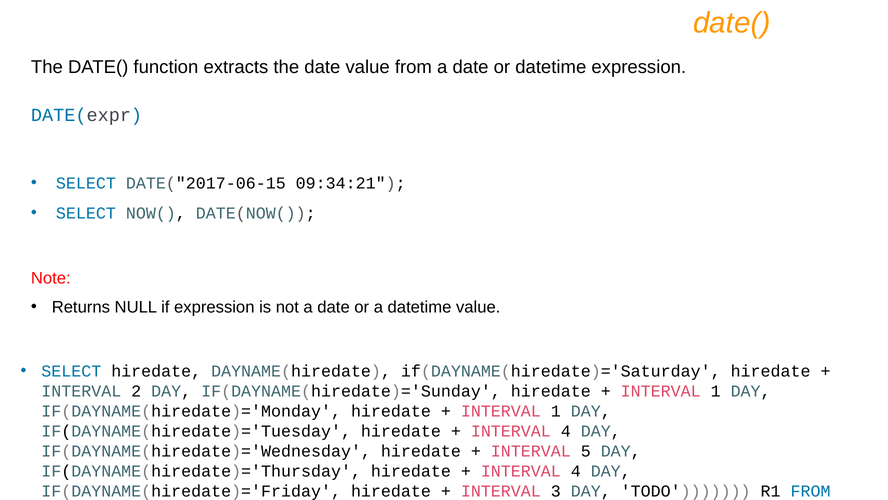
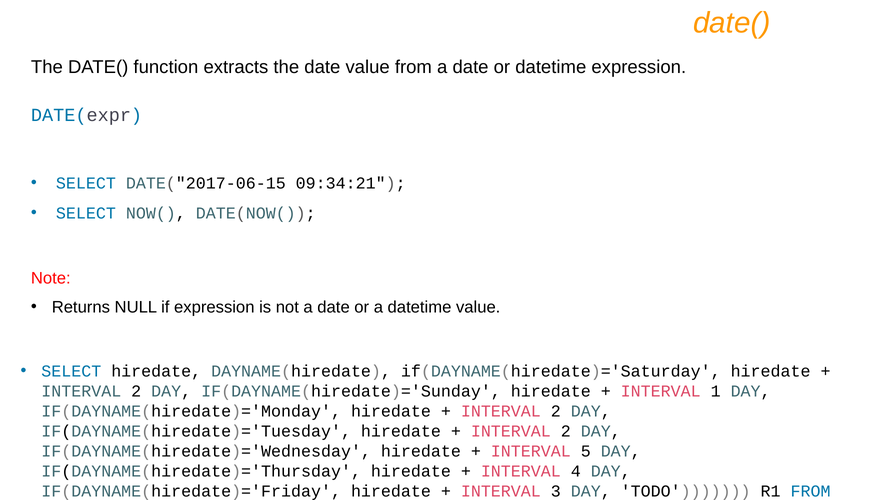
1: 1 -> 2 (556, 411)
4: 4 -> 2 (566, 431)
